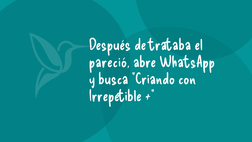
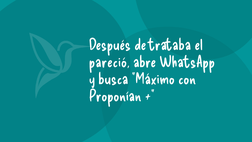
Criando: Criando -> Máximo (153, 79)
Irrepetible: Irrepetible -> Proponían (115, 96)
